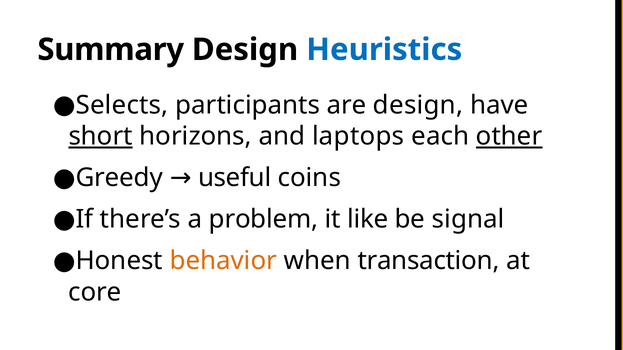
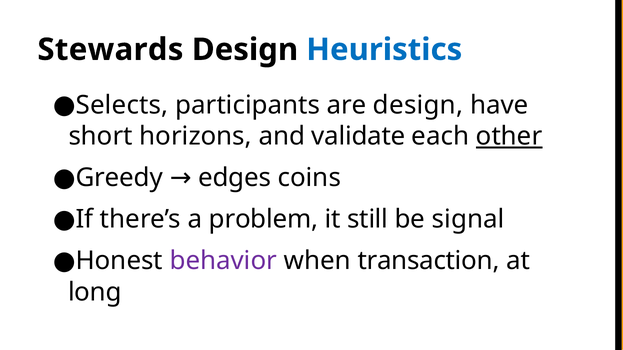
Summary: Summary -> Stewards (110, 50)
short underline: present -> none (101, 137)
laptops: laptops -> validate (358, 137)
useful: useful -> edges (235, 178)
like: like -> still (368, 220)
behavior colour: orange -> purple (223, 261)
core: core -> long (95, 292)
